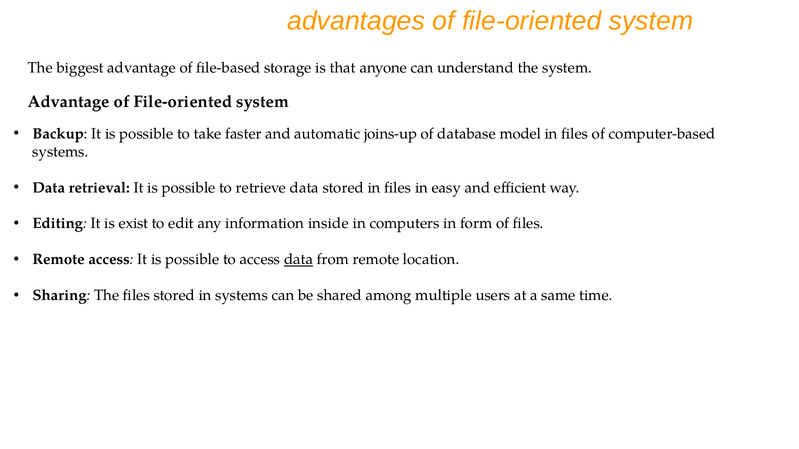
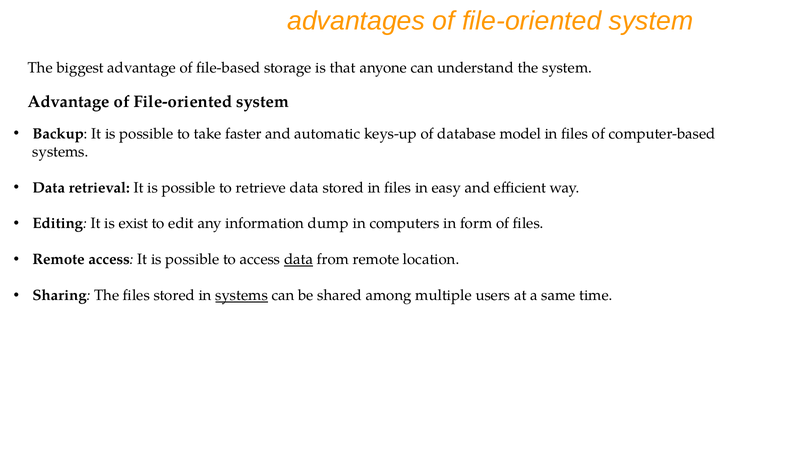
joins-up: joins-up -> keys-up (391, 134)
inside: inside -> dump (328, 224)
systems underline: none -> present (242, 296)
